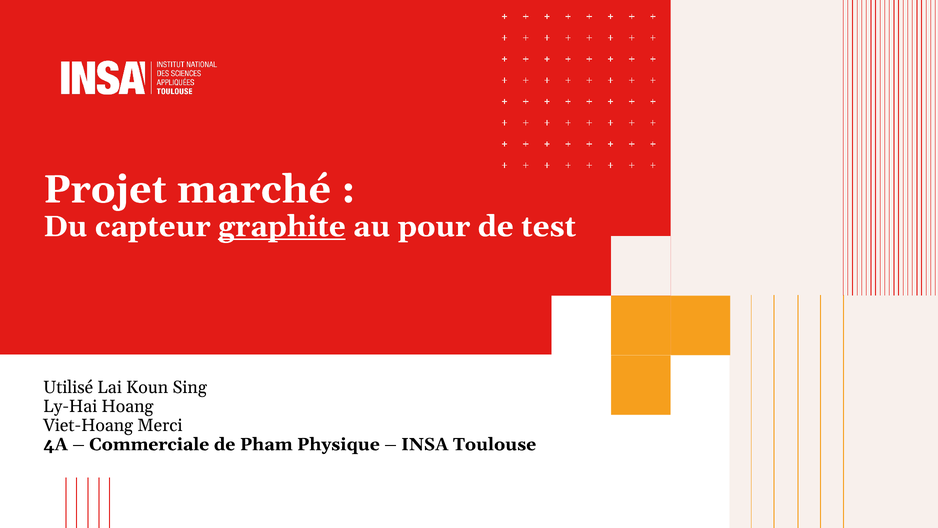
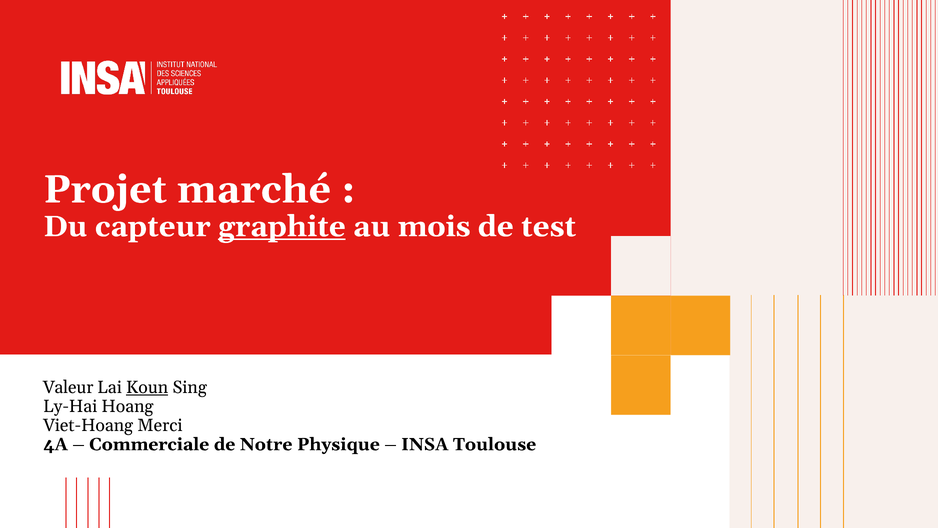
pour: pour -> mois (434, 226)
Utilisé: Utilisé -> Valeur (68, 387)
Koun underline: none -> present (147, 387)
Pham: Pham -> Notre (266, 444)
